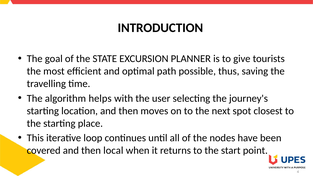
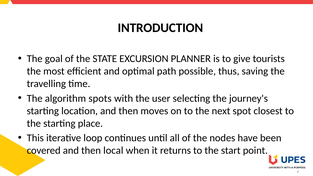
helps: helps -> spots (100, 98)
